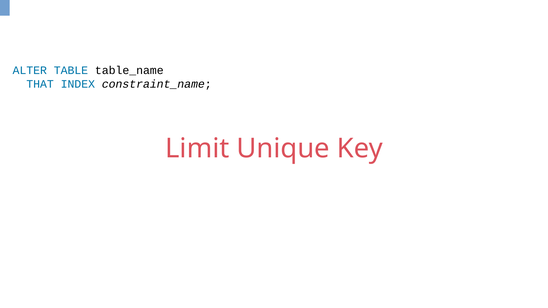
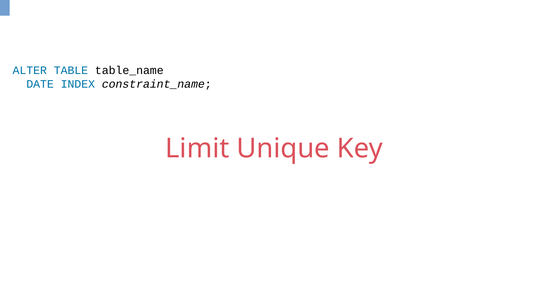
THAT: THAT -> DATE (40, 84)
